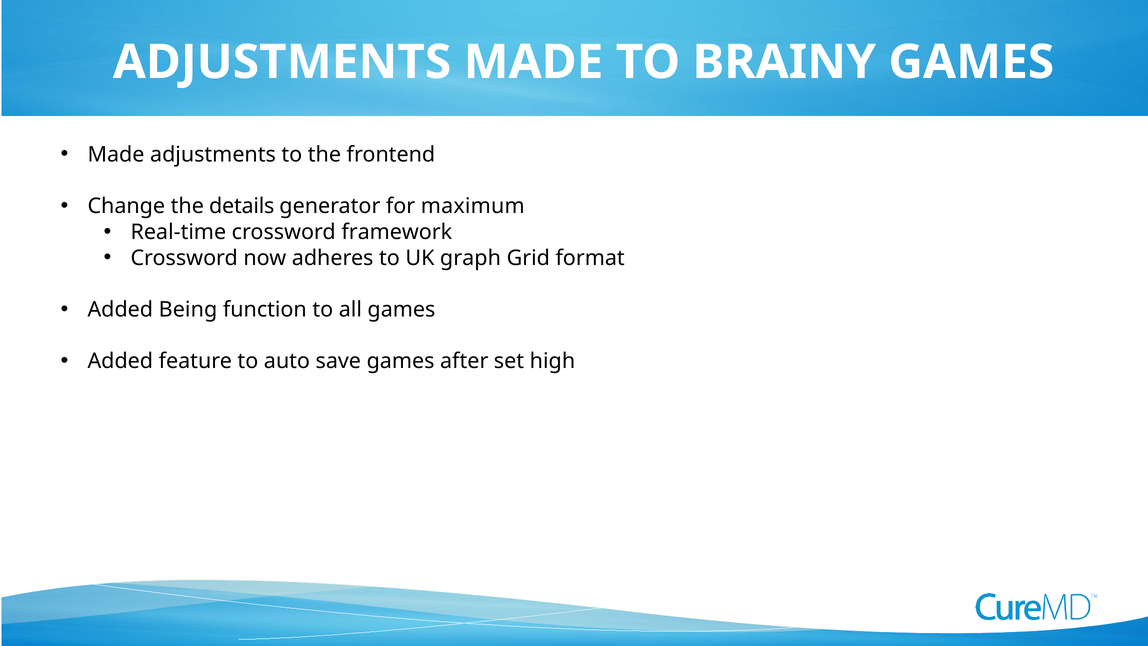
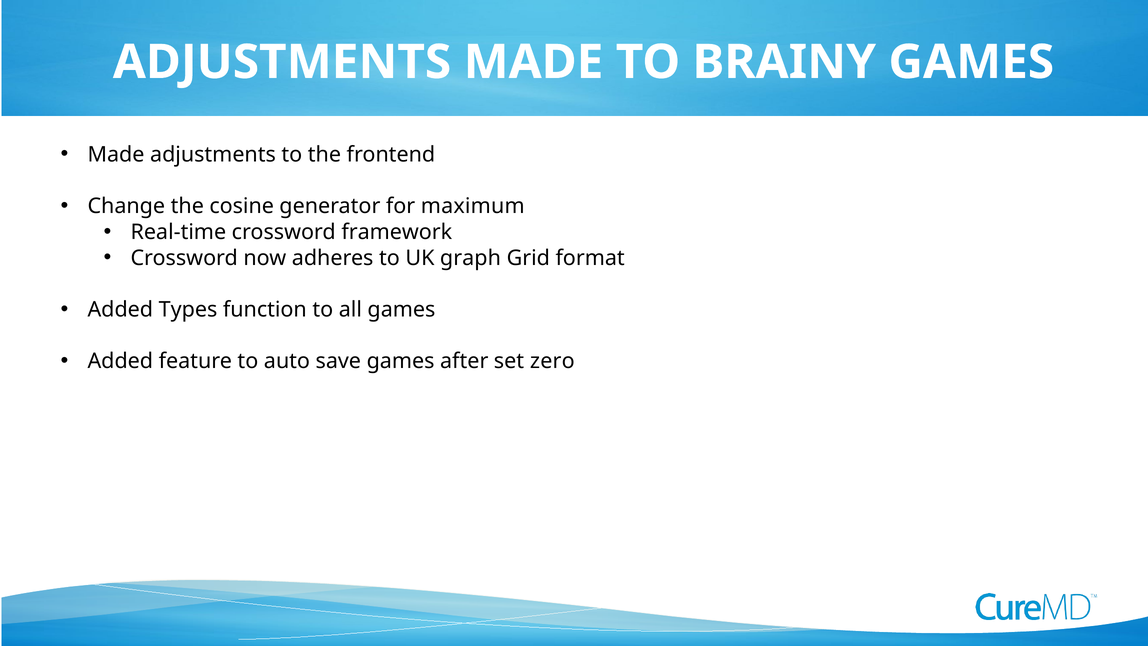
details: details -> cosine (242, 206)
Being: Being -> Types (188, 309)
high: high -> zero (552, 361)
